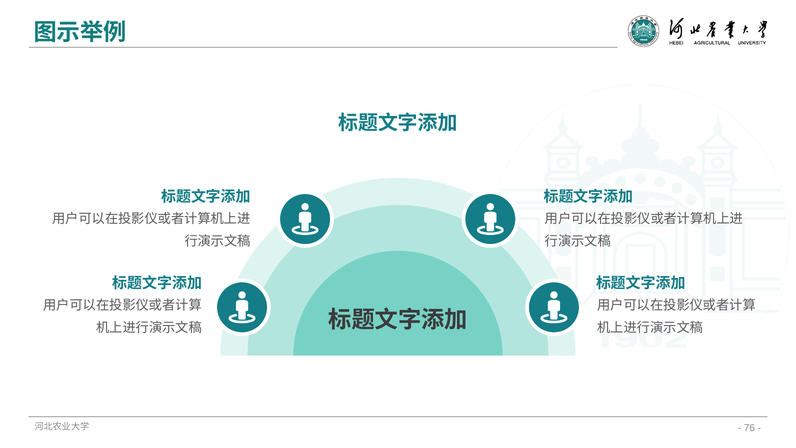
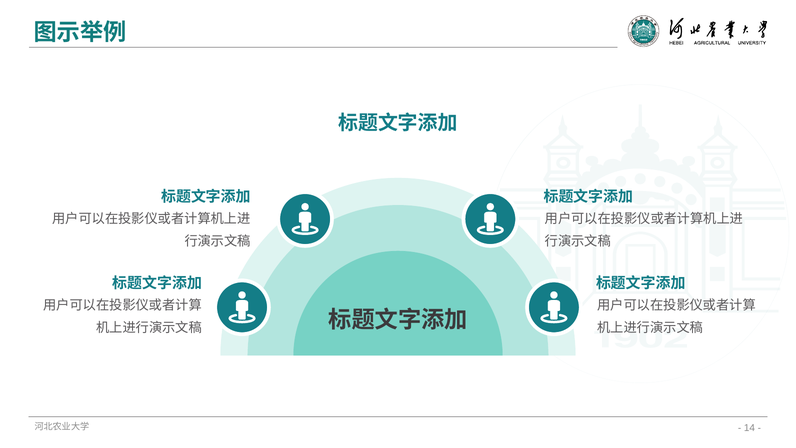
76: 76 -> 14 (749, 428)
